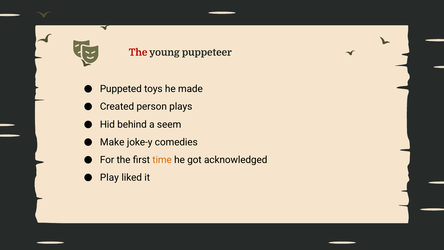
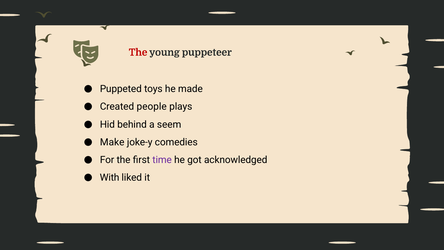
person: person -> people (152, 107)
time colour: orange -> purple (162, 160)
Play: Play -> With (110, 178)
